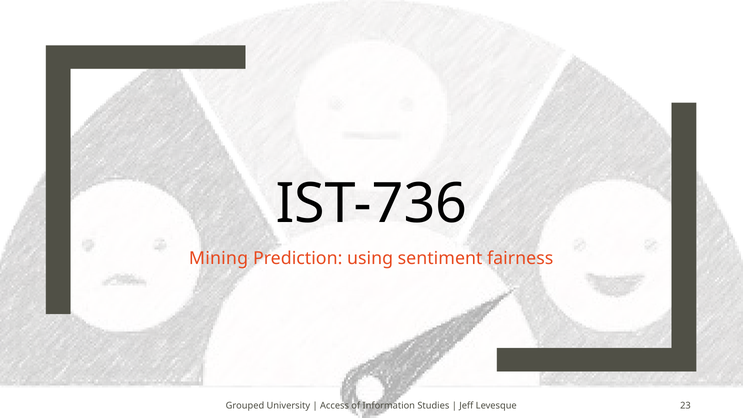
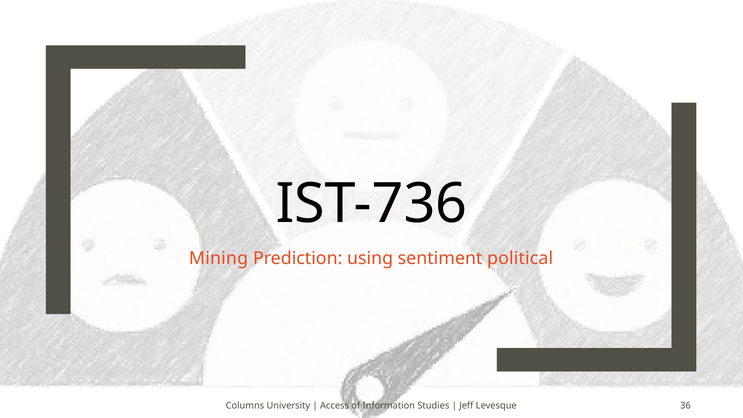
fairness: fairness -> political (520, 258)
Grouped: Grouped -> Columns (245, 405)
23: 23 -> 36 (685, 405)
